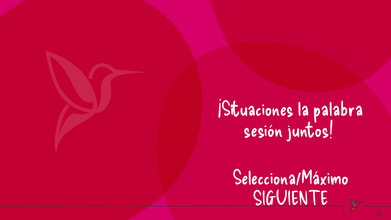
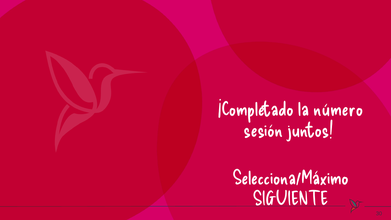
¡Situaciones: ¡Situaciones -> ¡Completado (256, 109)
palabra: palabra -> número (338, 109)
